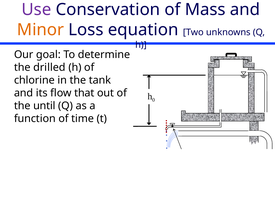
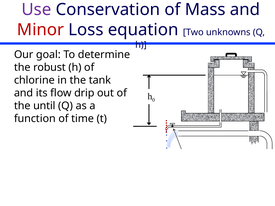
Minor colour: orange -> red (41, 30)
drilled: drilled -> robust (49, 67)
that: that -> drip (84, 93)
